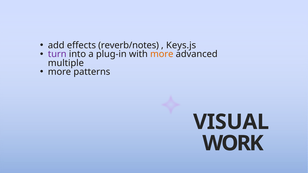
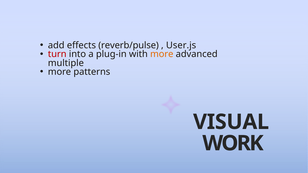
reverb/notes: reverb/notes -> reverb/pulse (129, 45)
Keys.js: Keys.js -> User.js (181, 45)
turn colour: purple -> red (57, 54)
